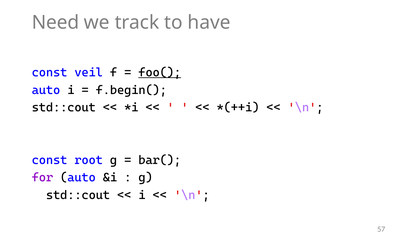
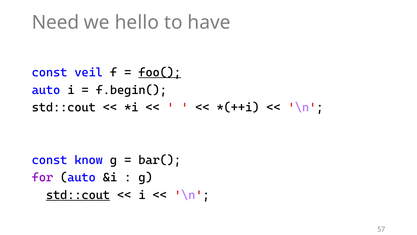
track: track -> hello (137, 23)
root: root -> know (89, 160)
std::cout underline: none -> present (78, 195)
